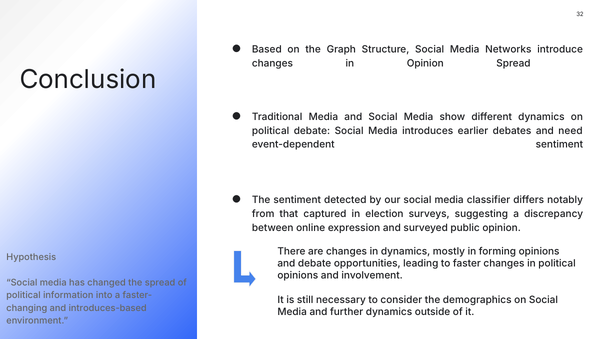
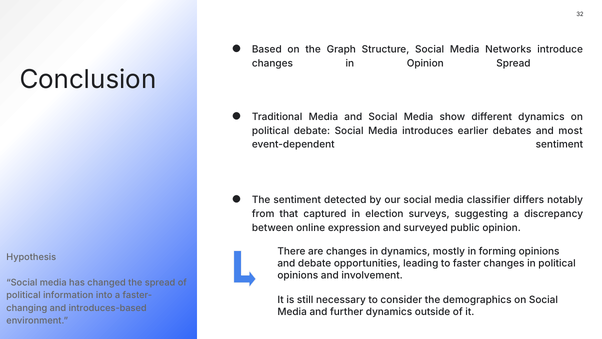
need: need -> most (571, 131)
